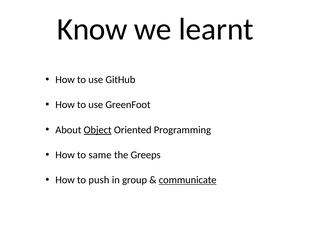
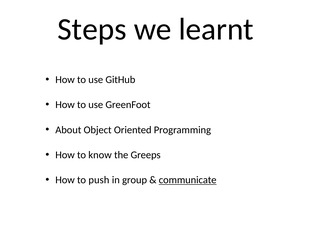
Know: Know -> Steps (92, 29)
Object underline: present -> none (98, 130)
same: same -> know (100, 155)
